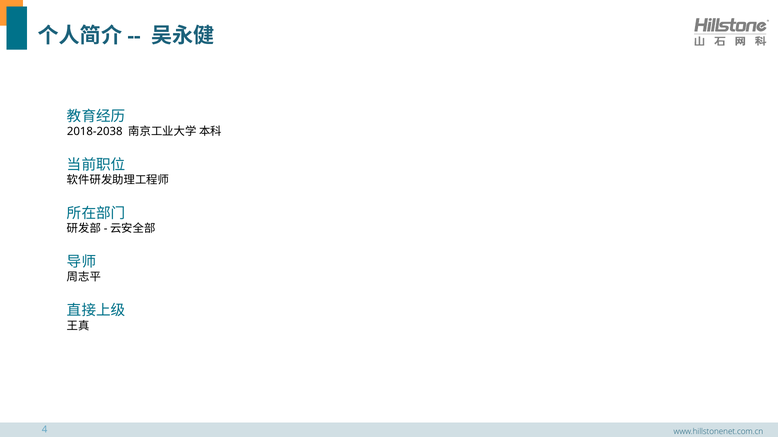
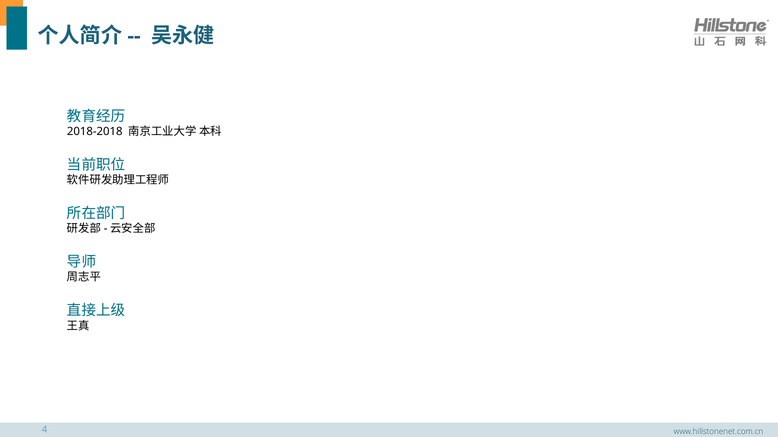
2018-2038: 2018-2038 -> 2018-2018 (95, 132)
